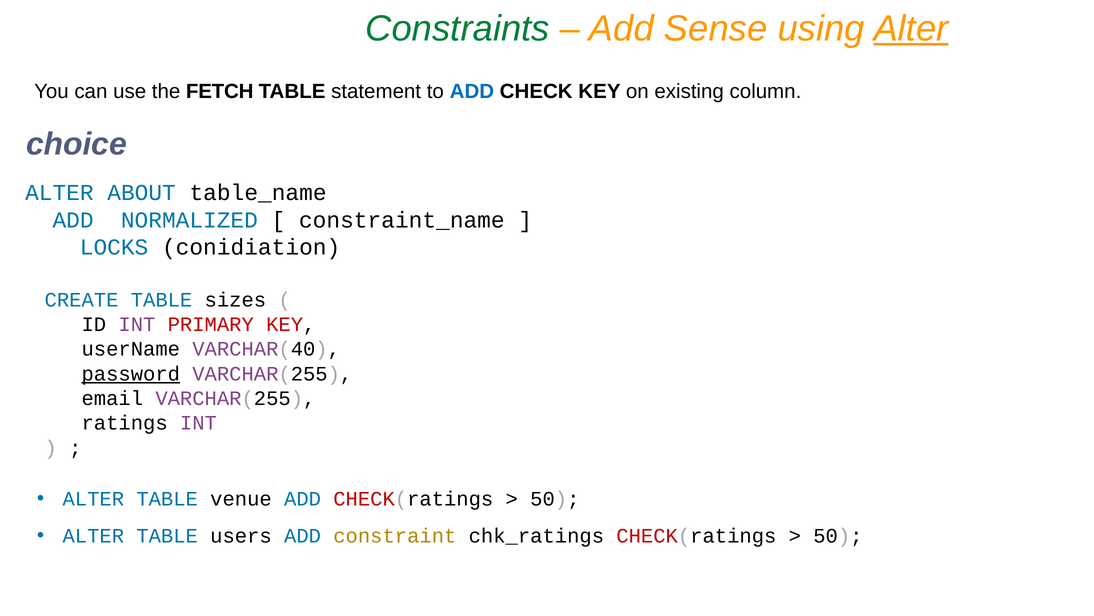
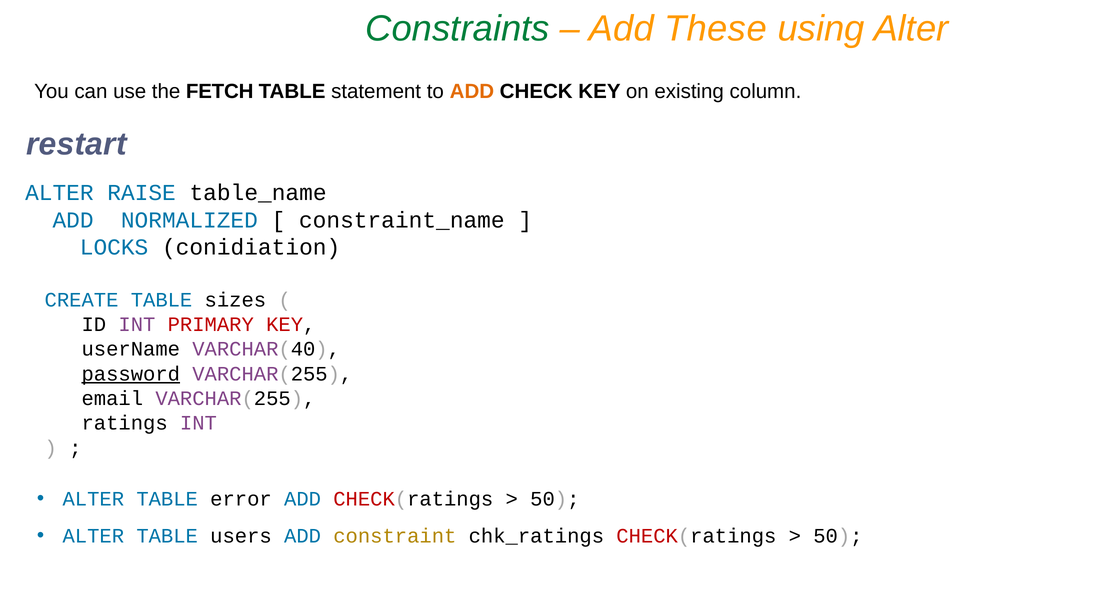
Sense: Sense -> These (715, 28)
Alter underline: present -> none (911, 28)
ADD colour: blue -> orange (472, 91)
choice: choice -> restart (76, 144)
ABOUT: ABOUT -> RAISE (142, 192)
venue: venue -> error (241, 499)
